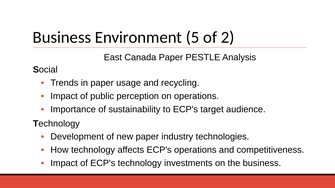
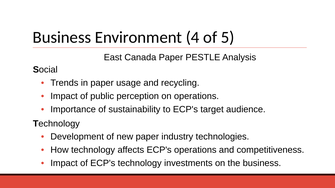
5: 5 -> 4 (193, 37)
2: 2 -> 5 (228, 37)
